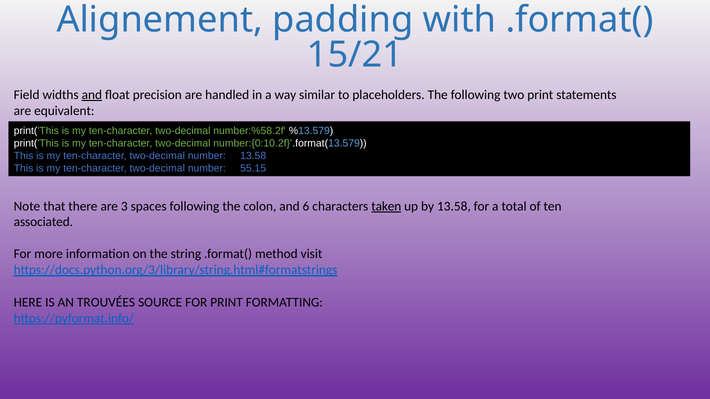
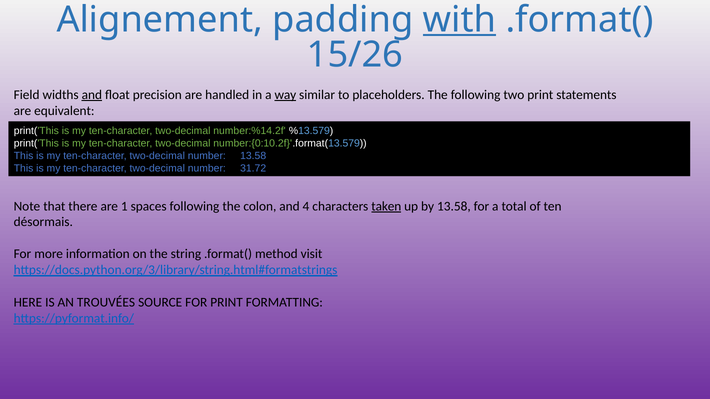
with underline: none -> present (459, 20)
15/21: 15/21 -> 15/26 (355, 55)
way underline: none -> present (285, 95)
number:%58.2f: number:%58.2f -> number:%14.2f (249, 131)
55.15: 55.15 -> 31.72 (253, 168)
3: 3 -> 1 (124, 206)
6: 6 -> 4 (306, 206)
associated: associated -> désormais (43, 222)
